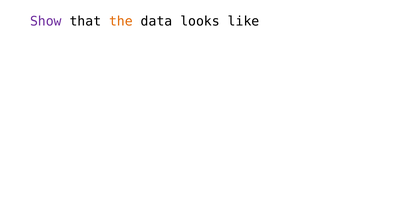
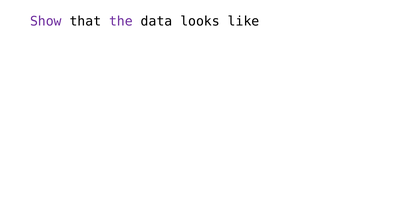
the colour: orange -> purple (121, 21)
